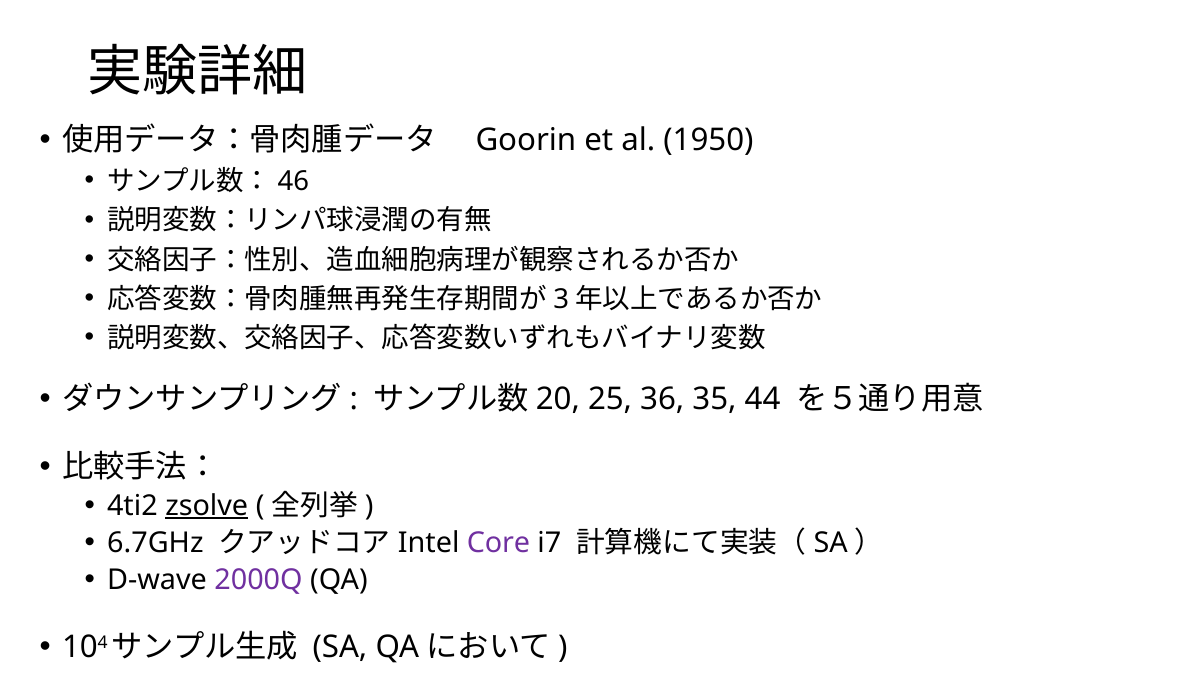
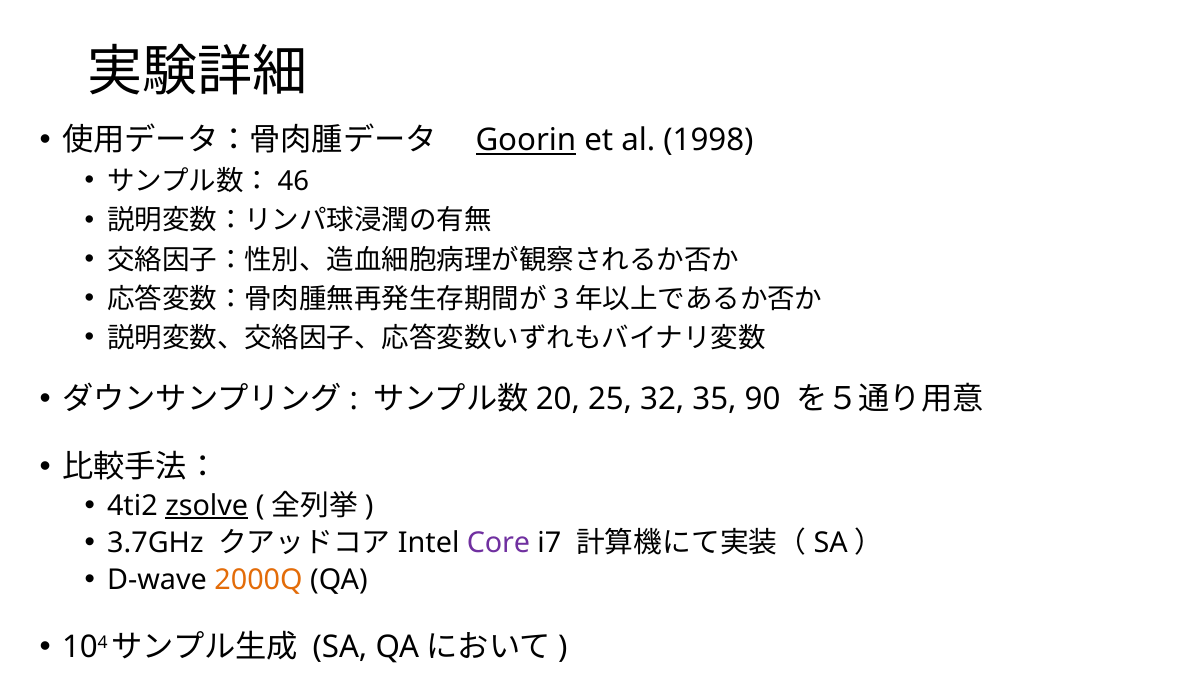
Goorin underline: none -> present (526, 140)
1950: 1950 -> 1998 (708, 140)
36: 36 -> 32 (662, 399)
44: 44 -> 90 (763, 399)
6.7GHz: 6.7GHz -> 3.7GHz (155, 543)
2000Q colour: purple -> orange (259, 581)
